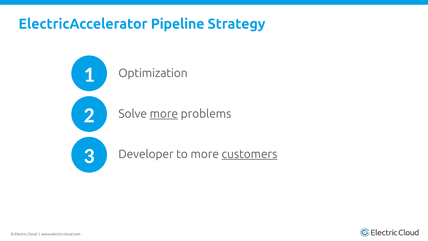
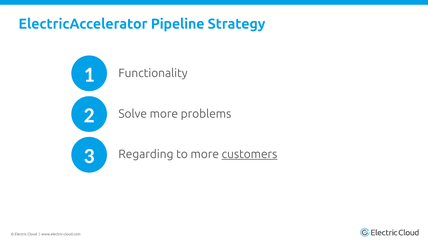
Optimization: Optimization -> Functionality (153, 73)
more underline: present -> none (164, 114)
Developer: Developer -> Regarding (146, 154)
